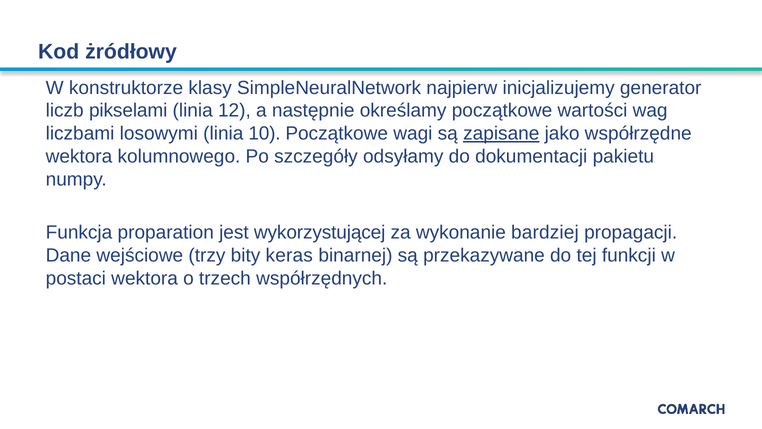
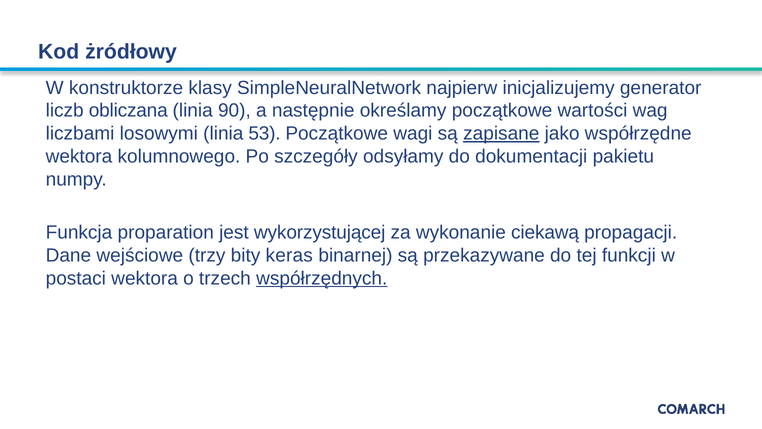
pikselami: pikselami -> obliczana (128, 111)
12: 12 -> 90 (234, 111)
10: 10 -> 53 (265, 133)
bardziej: bardziej -> ciekawą (545, 232)
współrzędnych underline: none -> present (322, 278)
